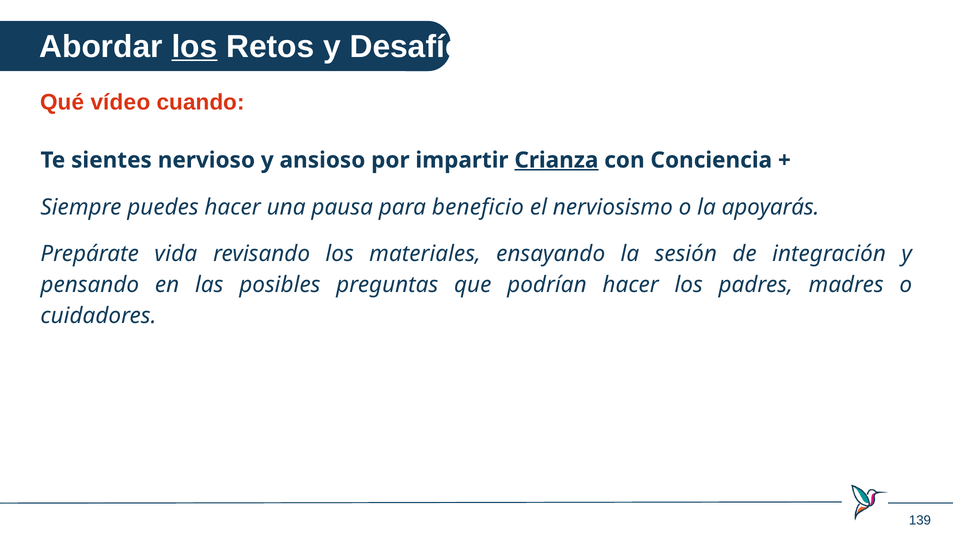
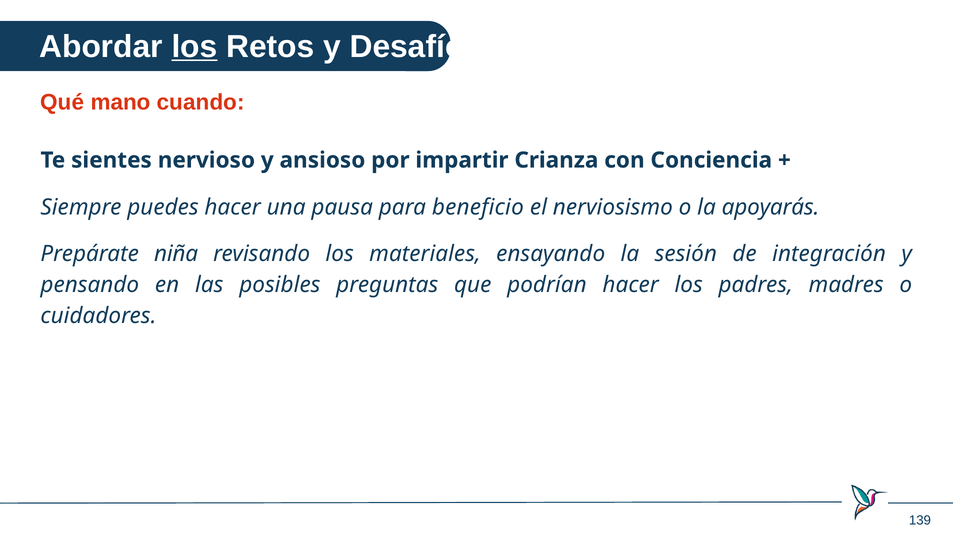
vídeo: vídeo -> mano (121, 102)
Crianza underline: present -> none (556, 160)
vida: vida -> niña (176, 254)
